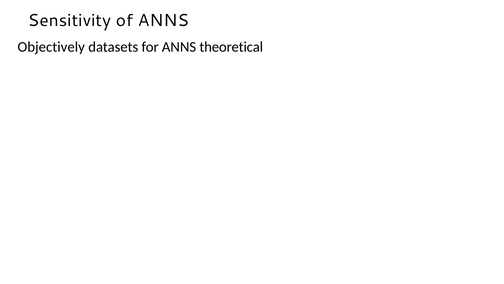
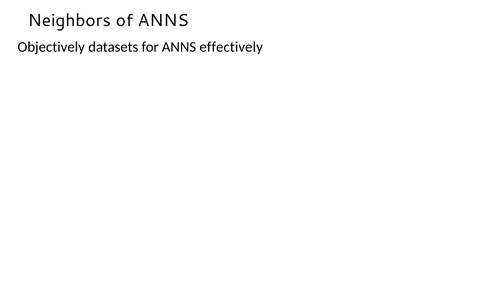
Sensitivity: Sensitivity -> Neighbors (70, 20)
theoretical: theoretical -> effectively (231, 47)
